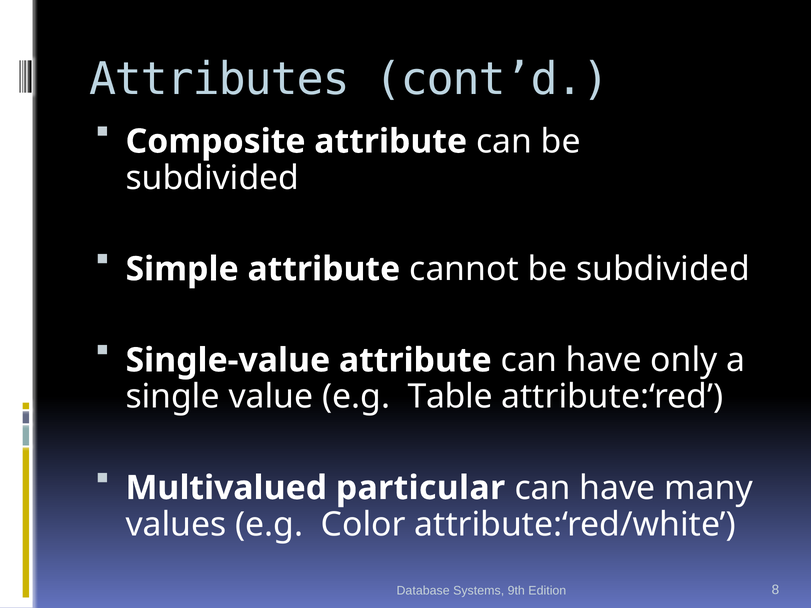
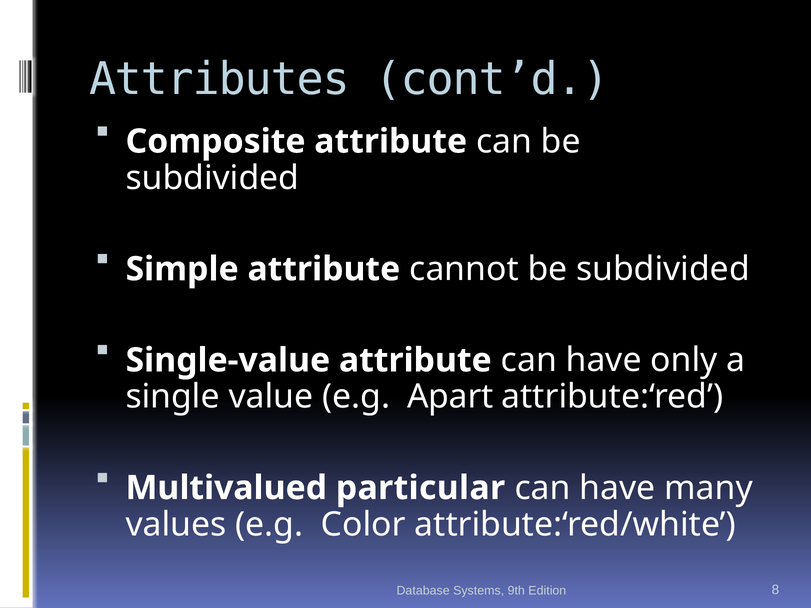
Table: Table -> Apart (450, 397)
